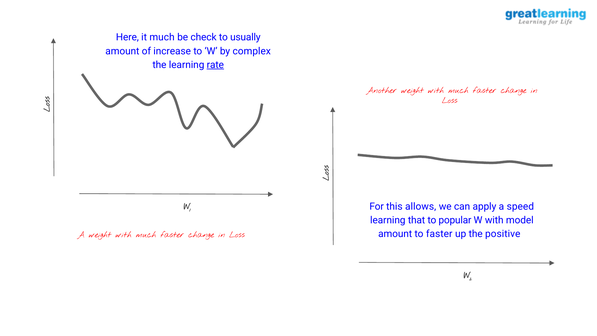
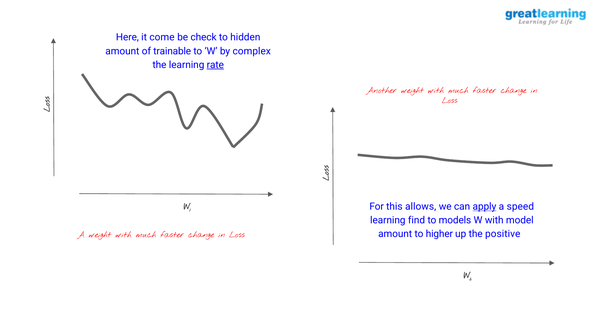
it much: much -> come (162, 37)
usually: usually -> hidden (245, 37)
increase: increase -> trainable (172, 51)
apply underline: none -> present (484, 206)
that: that -> find (416, 220)
popular: popular -> models (455, 220)
to faster: faster -> higher (439, 234)
